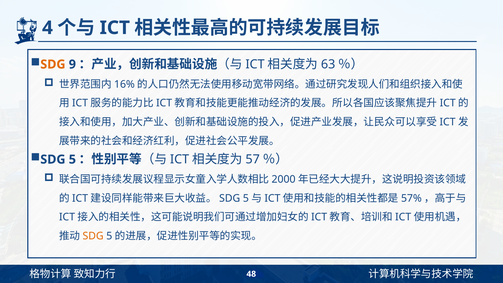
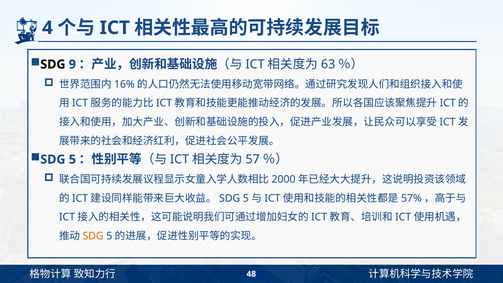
SDG colour: orange -> black (53, 64)
